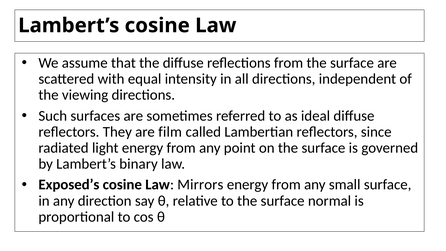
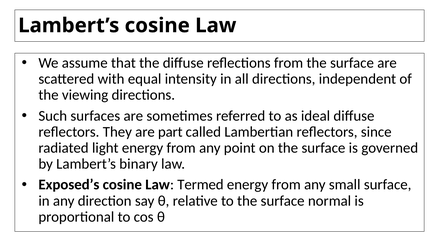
film: film -> part (170, 132)
Mirrors: Mirrors -> Termed (200, 185)
